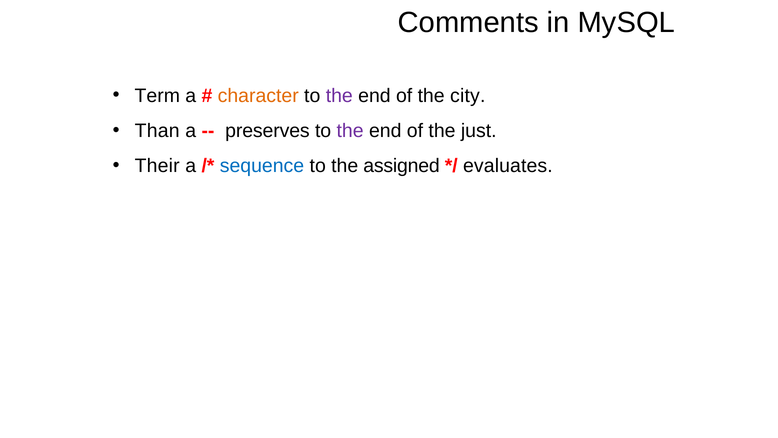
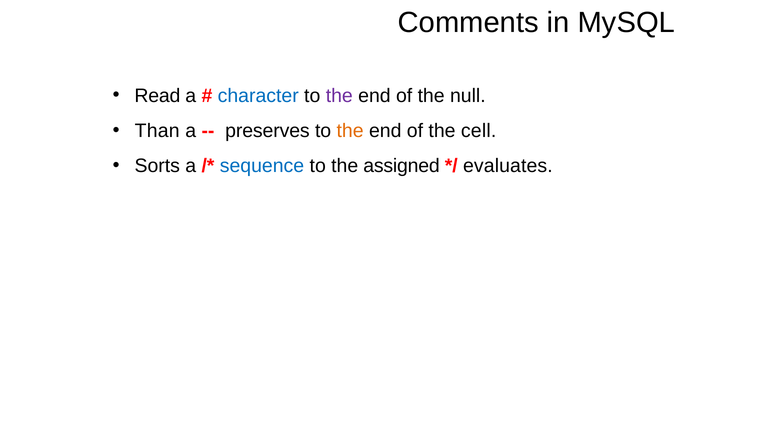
Term: Term -> Read (157, 96)
character colour: orange -> blue (258, 96)
city: city -> null (468, 96)
the colour: purple -> orange (350, 131)
just: just -> cell (479, 131)
Their: Their -> Sorts (157, 166)
